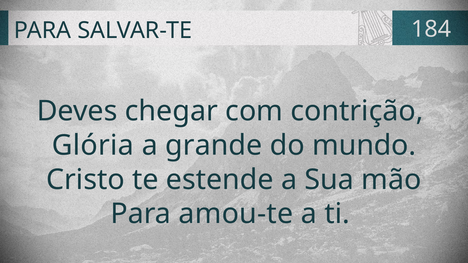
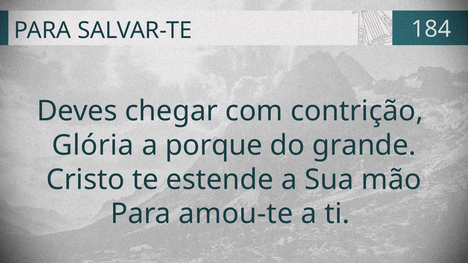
grande: grande -> porque (214, 145)
mundo: mundo -> grande (364, 145)
